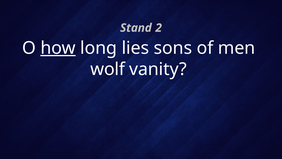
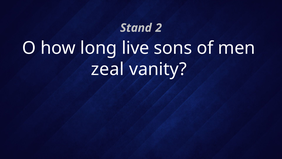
how underline: present -> none (58, 48)
lies: lies -> live (135, 48)
wolf: wolf -> zeal (108, 69)
